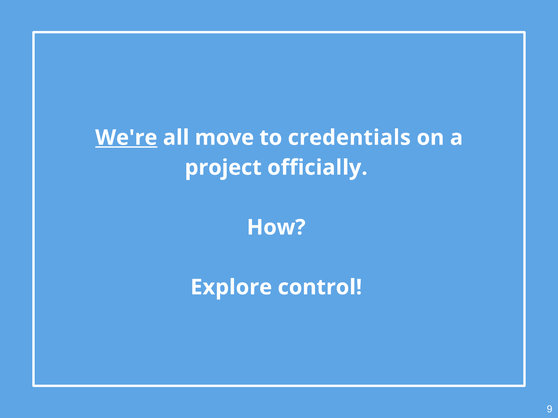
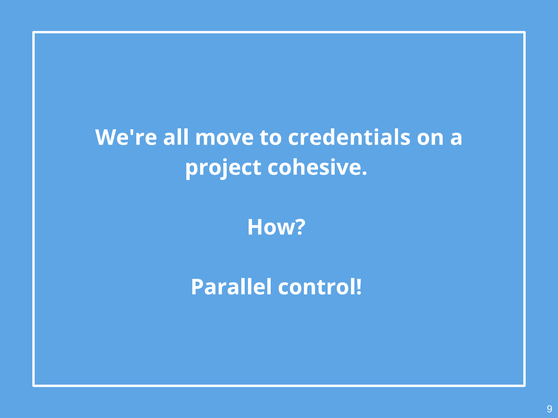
We're underline: present -> none (126, 138)
officially: officially -> cohesive (317, 168)
Explore: Explore -> Parallel (231, 288)
